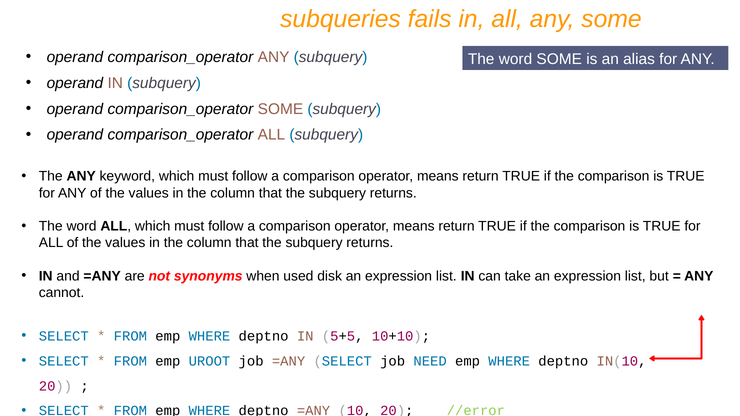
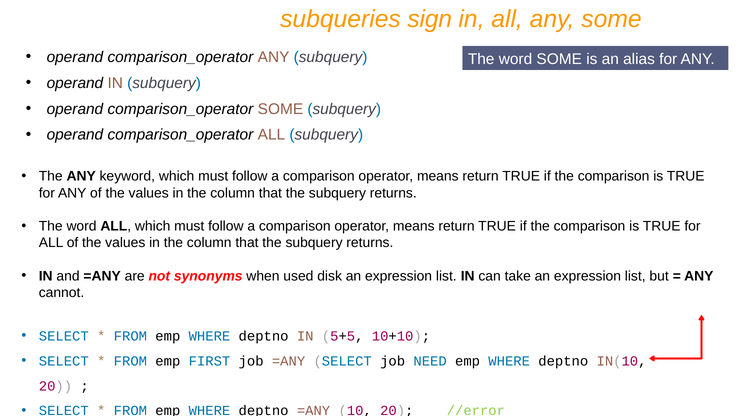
fails: fails -> sign (430, 19)
UROOT: UROOT -> FIRST (209, 361)
